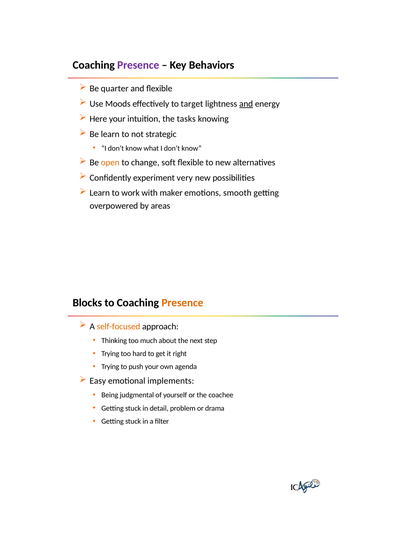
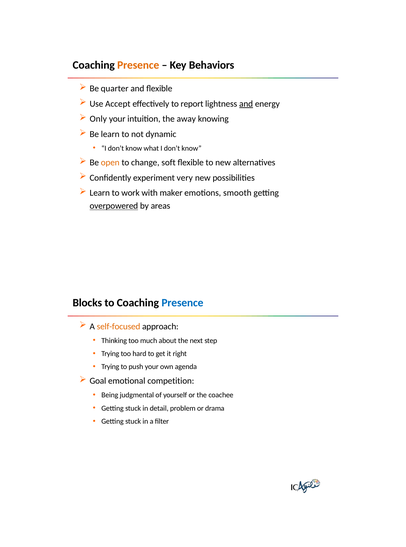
Presence colour: purple -> orange (138, 65)
Moods: Moods -> Accept (118, 104)
target: target -> report (192, 104)
Here: Here -> Only (98, 119)
tasks: tasks -> away (186, 119)
strategic: strategic -> dynamic (161, 134)
overpowered underline: none -> present (114, 206)
Presence colour: orange -> blue (182, 303)
Easy: Easy -> Goal (98, 381)
implements: implements -> competition (171, 381)
